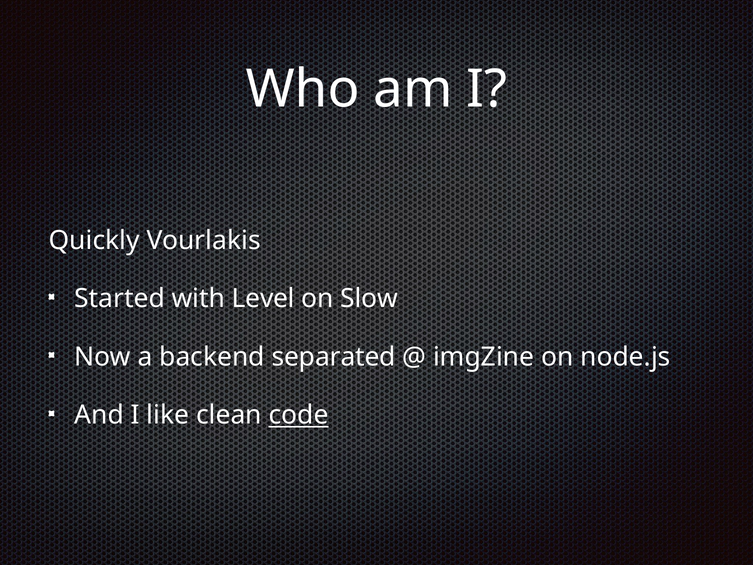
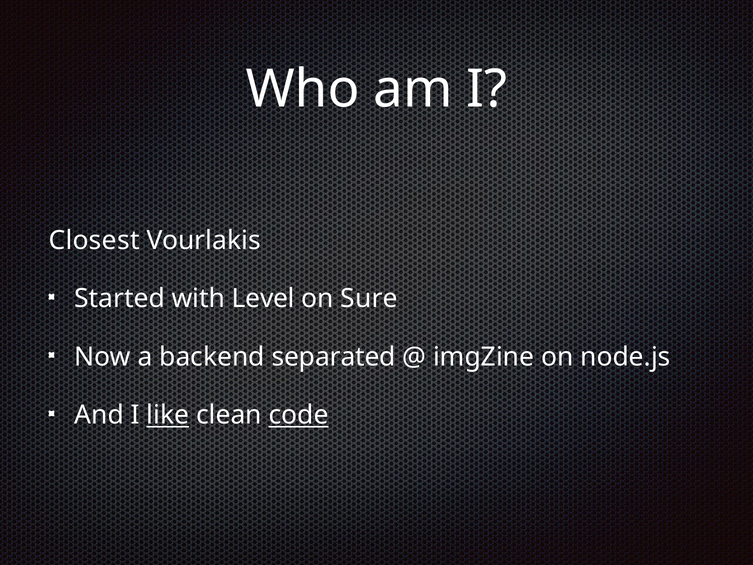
Quickly: Quickly -> Closest (94, 240)
Slow: Slow -> Sure (369, 298)
like underline: none -> present (168, 415)
